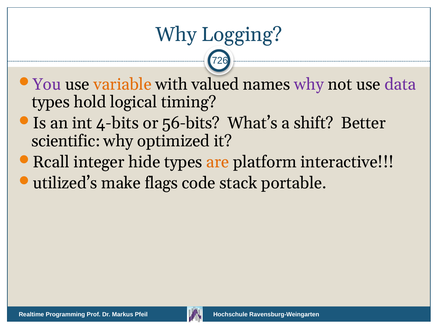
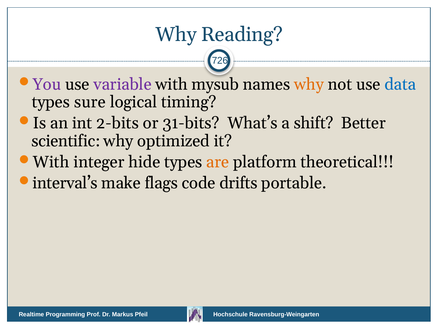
Logging: Logging -> Reading (242, 34)
variable colour: orange -> purple (123, 84)
valued: valued -> mysub (215, 84)
why colour: purple -> orange (309, 84)
data colour: purple -> blue (400, 84)
hold: hold -> sure (90, 102)
4-bits: 4-bits -> 2-bits (118, 123)
56-bits: 56-bits -> 31-bits (191, 123)
Rcall: Rcall -> With (51, 162)
interactive: interactive -> theoretical (347, 162)
utilized’s: utilized’s -> interval’s (65, 183)
stack: stack -> drifts (238, 183)
